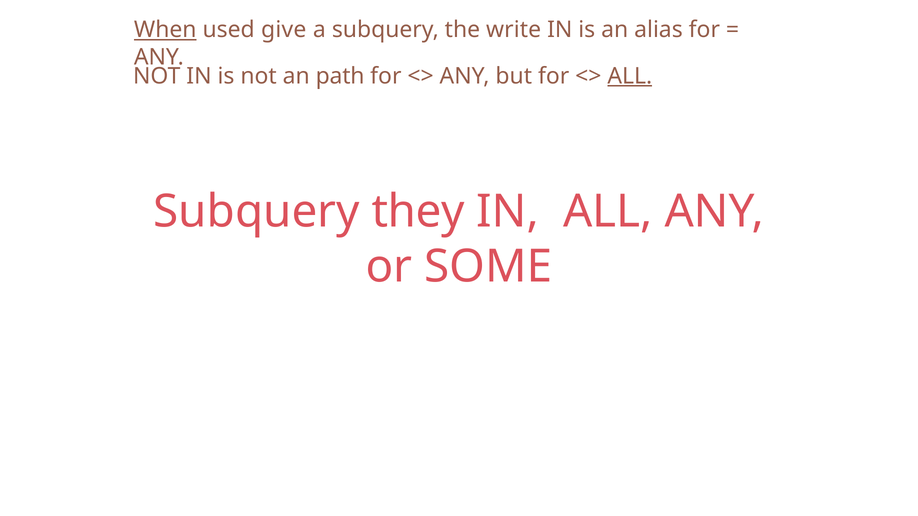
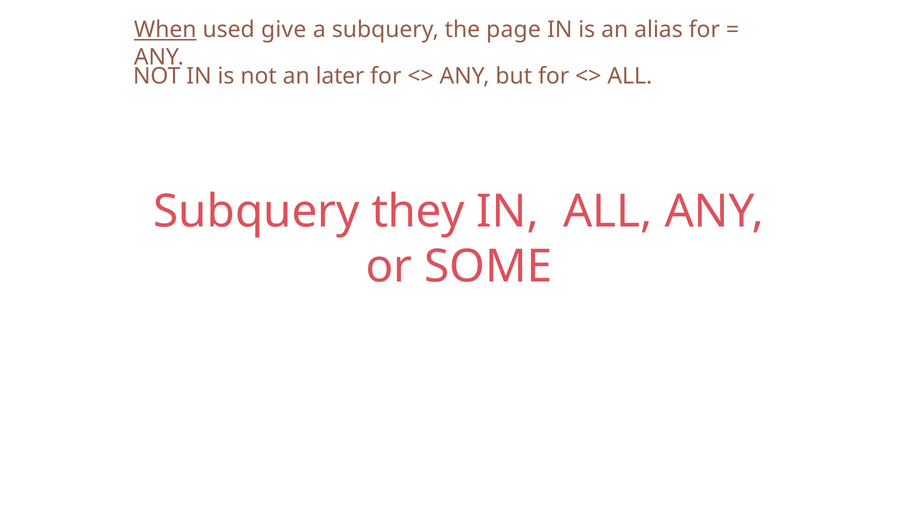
write: write -> page (514, 30)
path: path -> later (340, 76)
ALL underline: present -> none (630, 76)
